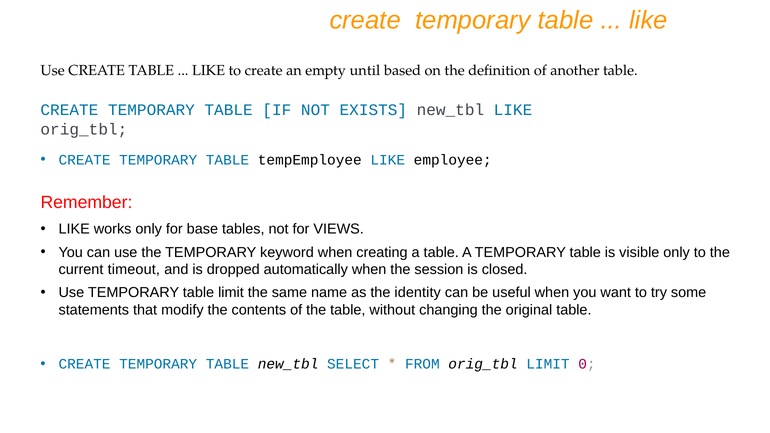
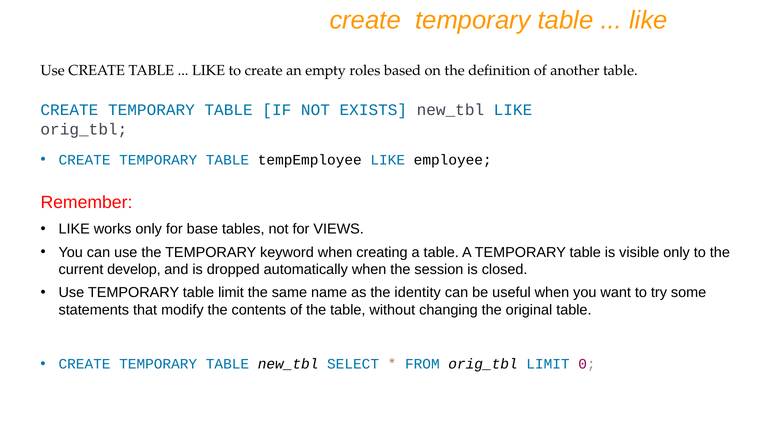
until: until -> roles (365, 71)
timeout: timeout -> develop (134, 270)
